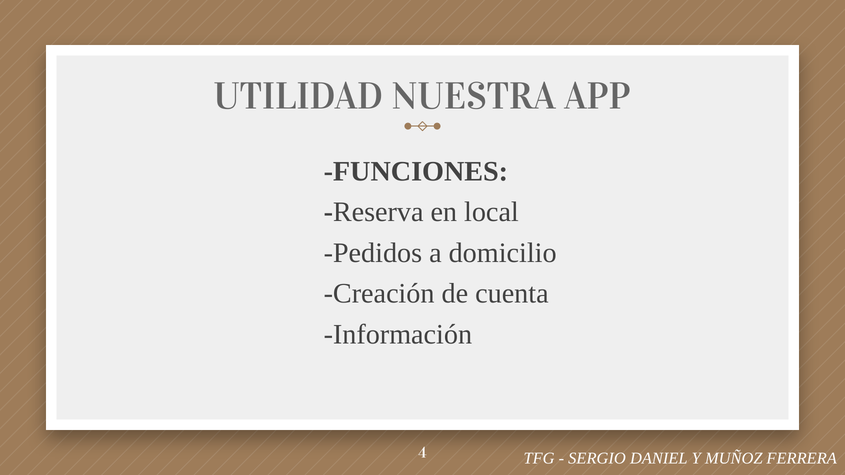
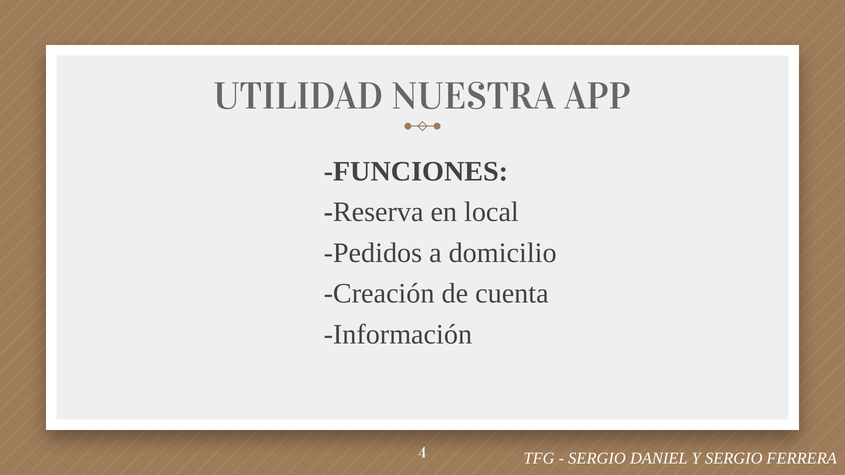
Y MUÑOZ: MUÑOZ -> SERGIO (734, 458)
